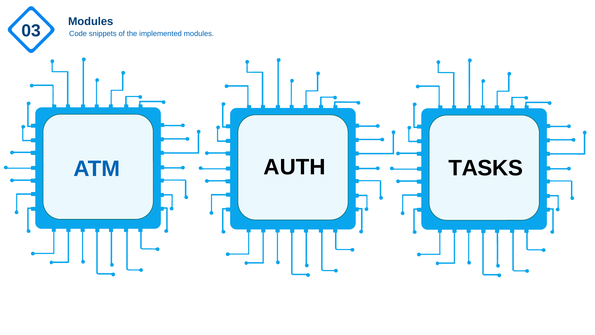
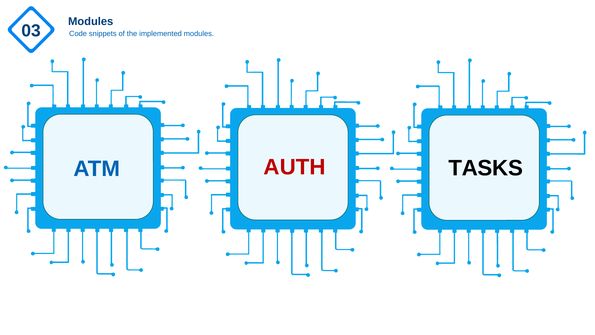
AUTH colour: black -> red (295, 167)
